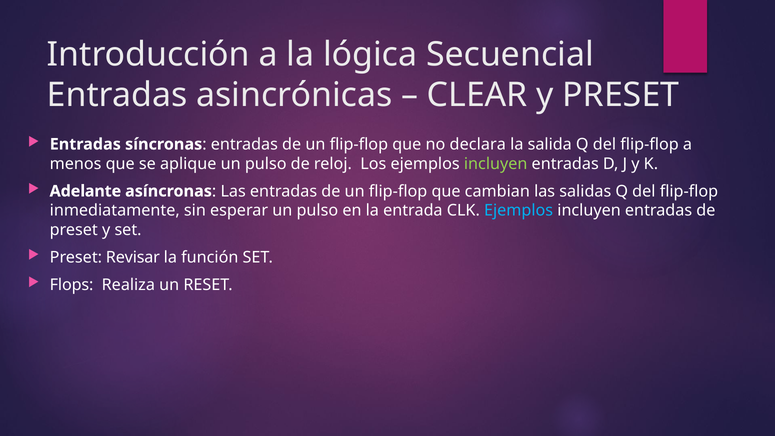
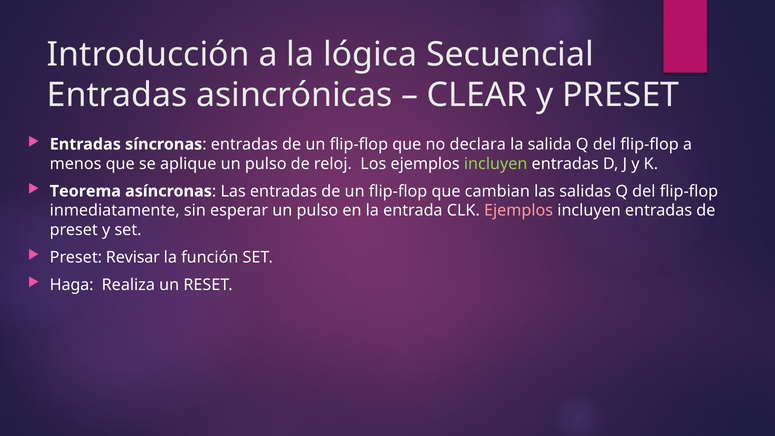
Adelante: Adelante -> Teorema (85, 191)
Ejemplos colour: light blue -> pink (519, 211)
Flops: Flops -> Haga (72, 285)
